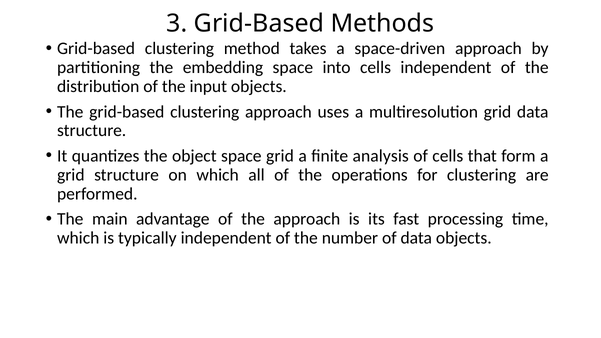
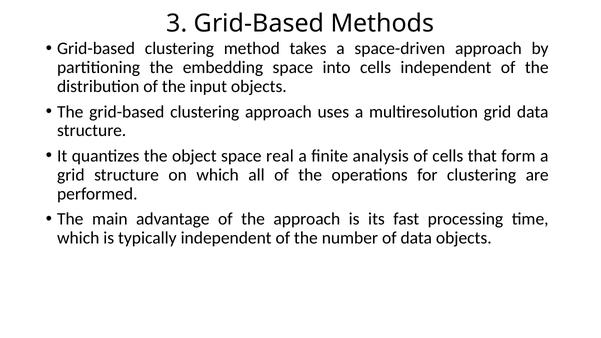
space grid: grid -> real (280, 156)
